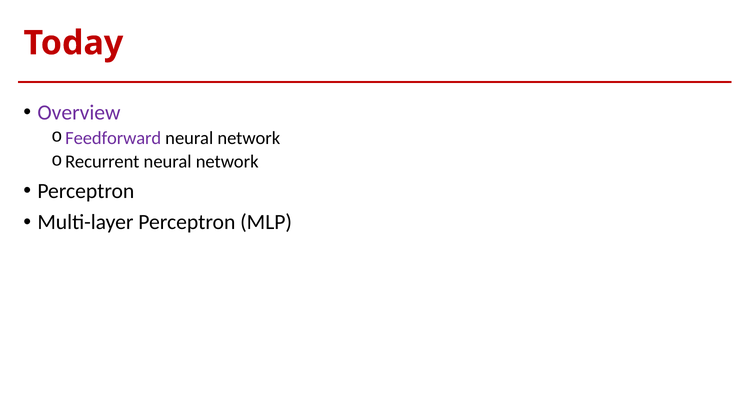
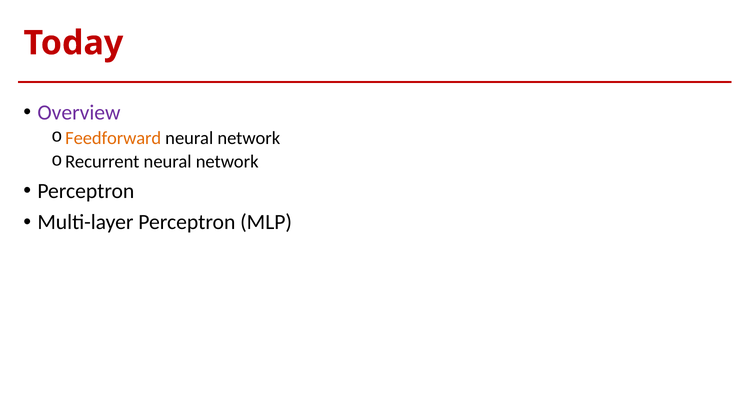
Feedforward colour: purple -> orange (113, 138)
